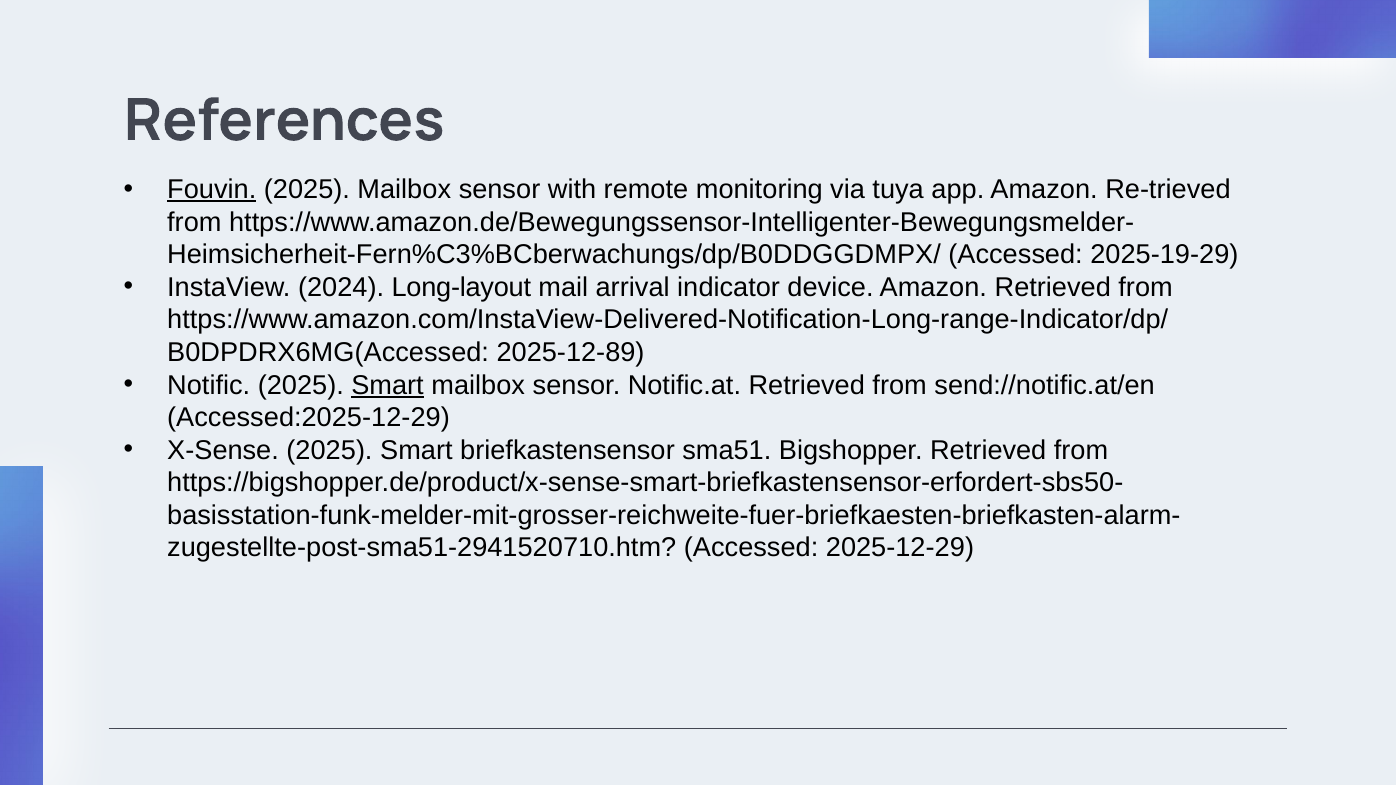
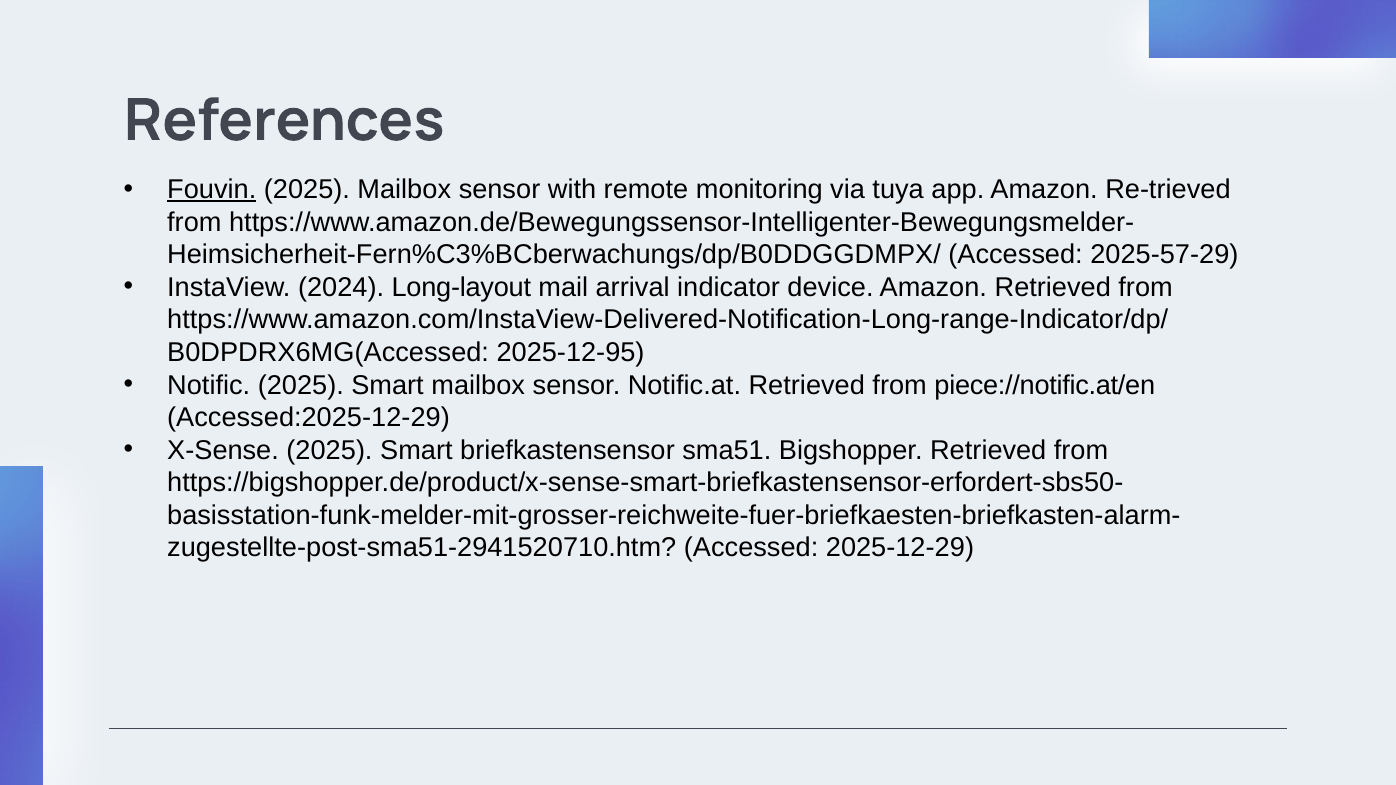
2025-19-29: 2025-19-29 -> 2025-57-29 (1164, 255)
2025-12-89: 2025-12-89 -> 2025-12-95 (571, 353)
Smart underline: present -> none (388, 385)
send://notific.at/en: send://notific.at/en -> piece://notific.at/en (1045, 385)
